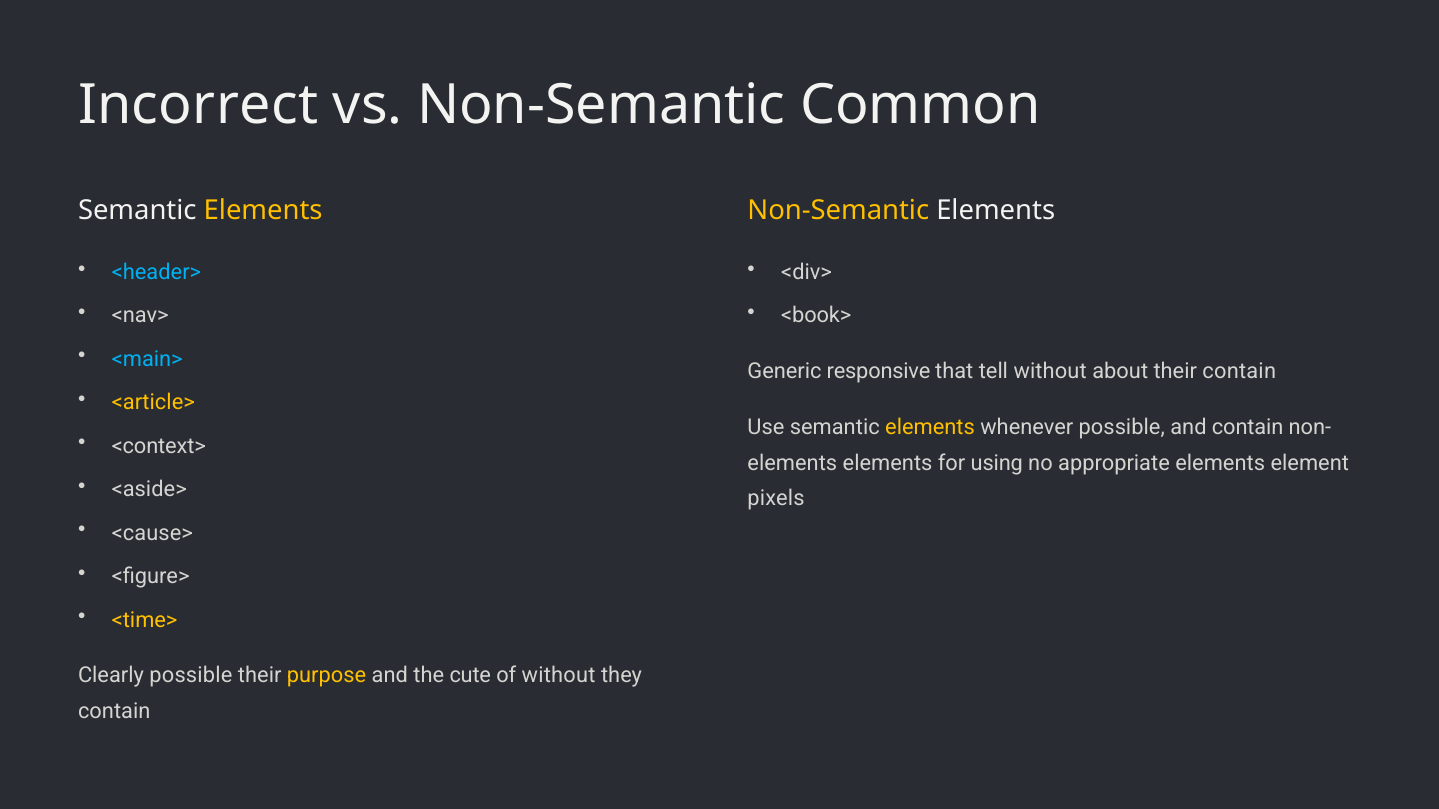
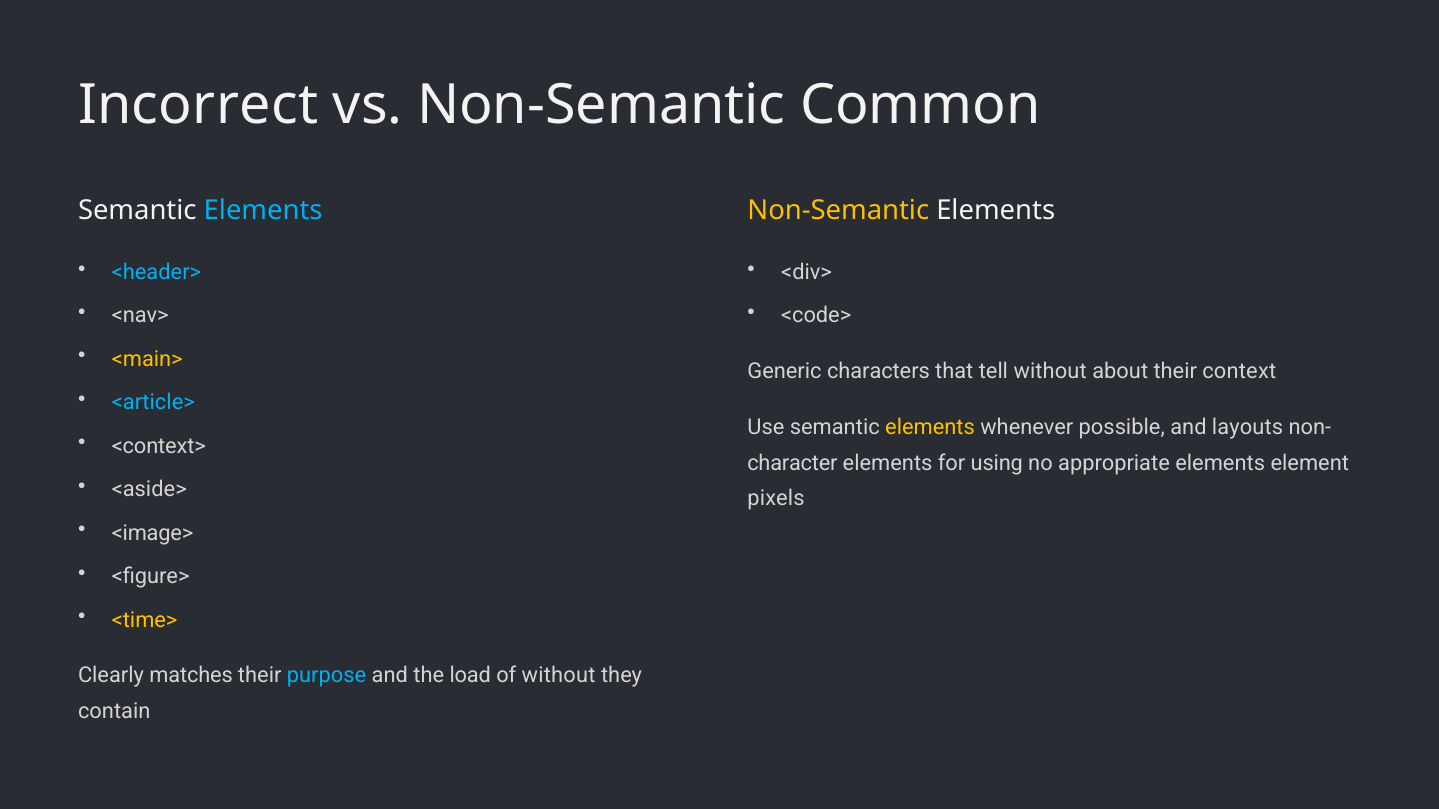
Elements colour: yellow -> light blue (263, 211)
<book>: <book> -> <code> (816, 316)
<main> colour: light blue -> yellow (147, 359)
responsive: responsive -> characters (878, 372)
their contain: contain -> context (1239, 372)
<article> colour: yellow -> light blue (153, 403)
and contain: contain -> layouts (1248, 427)
elements: elements -> character (792, 463)
<cause>: <cause> -> <image> (152, 533)
Clearly possible: possible -> matches (191, 676)
purpose colour: yellow -> light blue (327, 676)
cute: cute -> load (470, 676)
